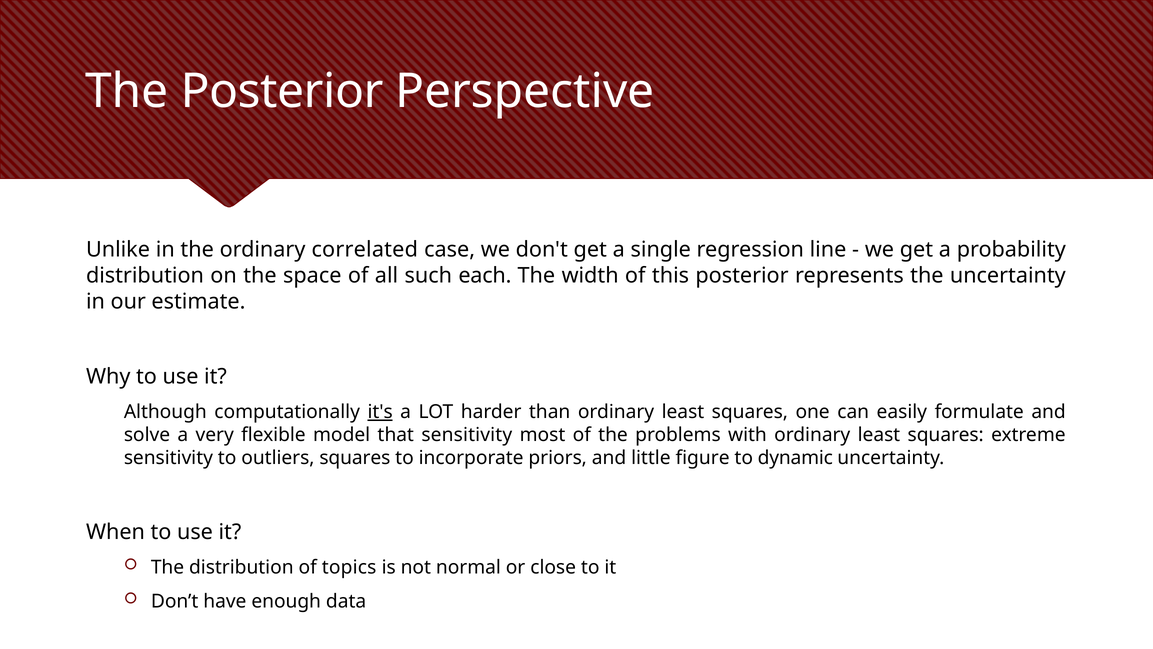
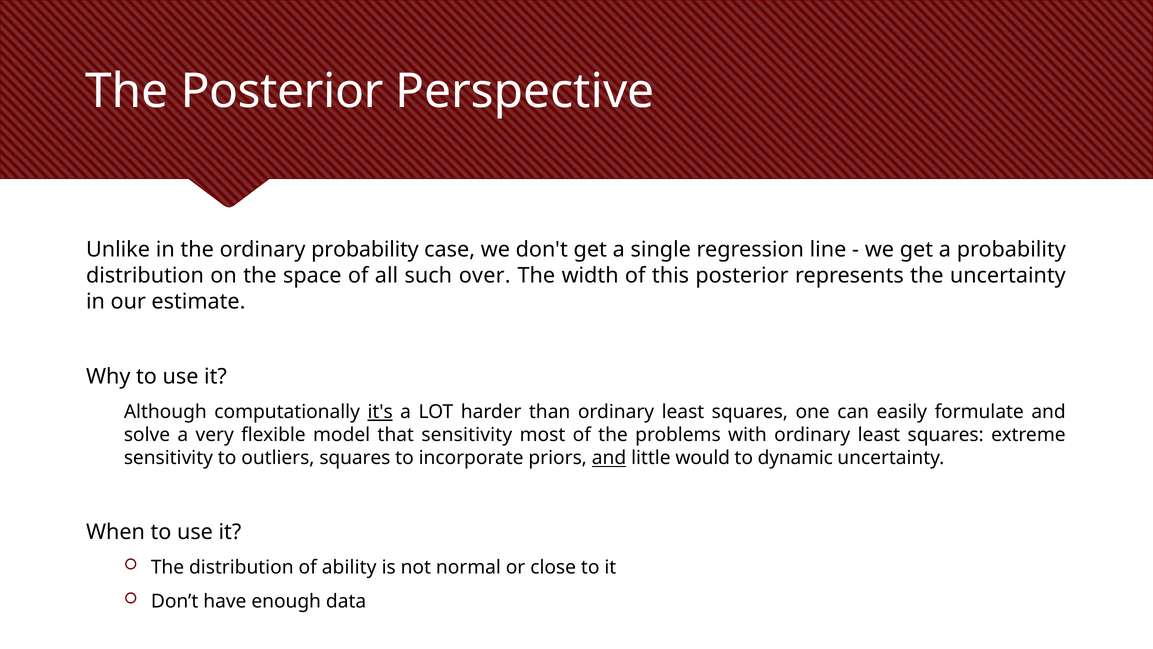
ordinary correlated: correlated -> probability (365, 249)
each: each -> over (485, 275)
and underline: none -> present (609, 458)
figure: figure -> would (703, 458)
topics: topics -> ability (349, 567)
